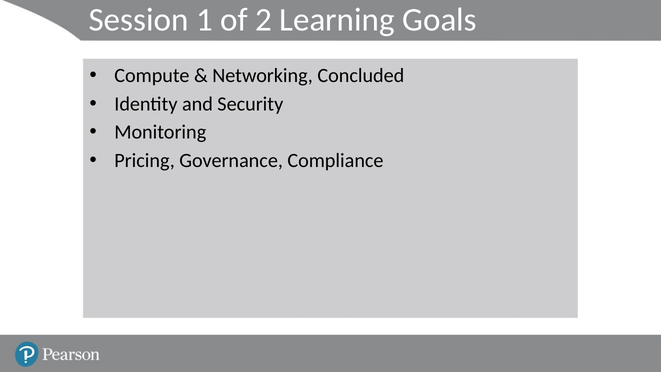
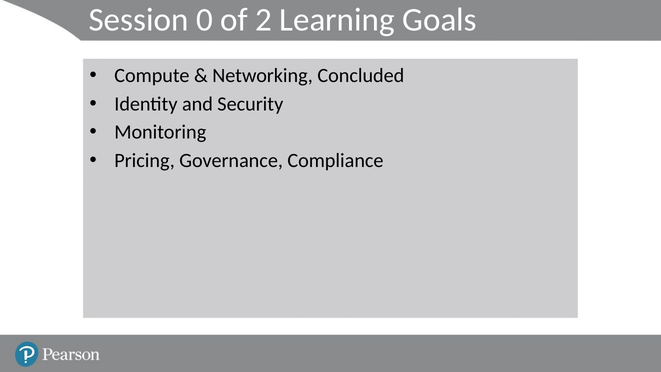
1: 1 -> 0 (204, 20)
